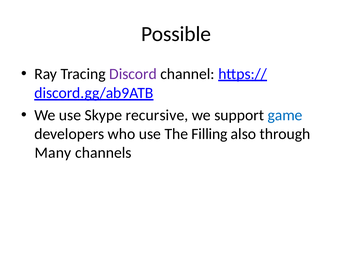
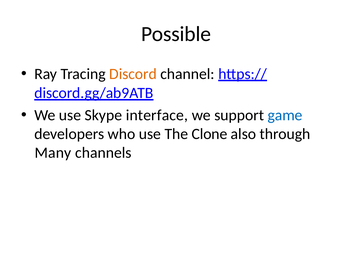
Discord colour: purple -> orange (133, 74)
recursive: recursive -> interface (157, 115)
Filling: Filling -> Clone (209, 134)
